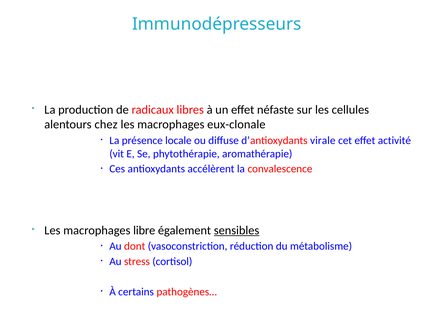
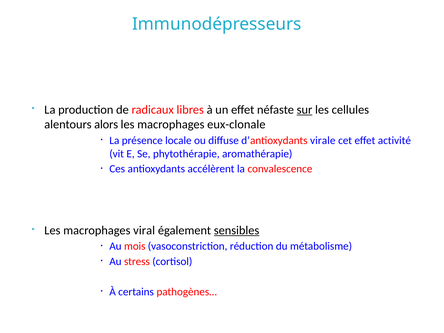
sur underline: none -> present (305, 110)
chez: chez -> alors (106, 125)
libre: libre -> viral (144, 230)
dont: dont -> mois (135, 246)
